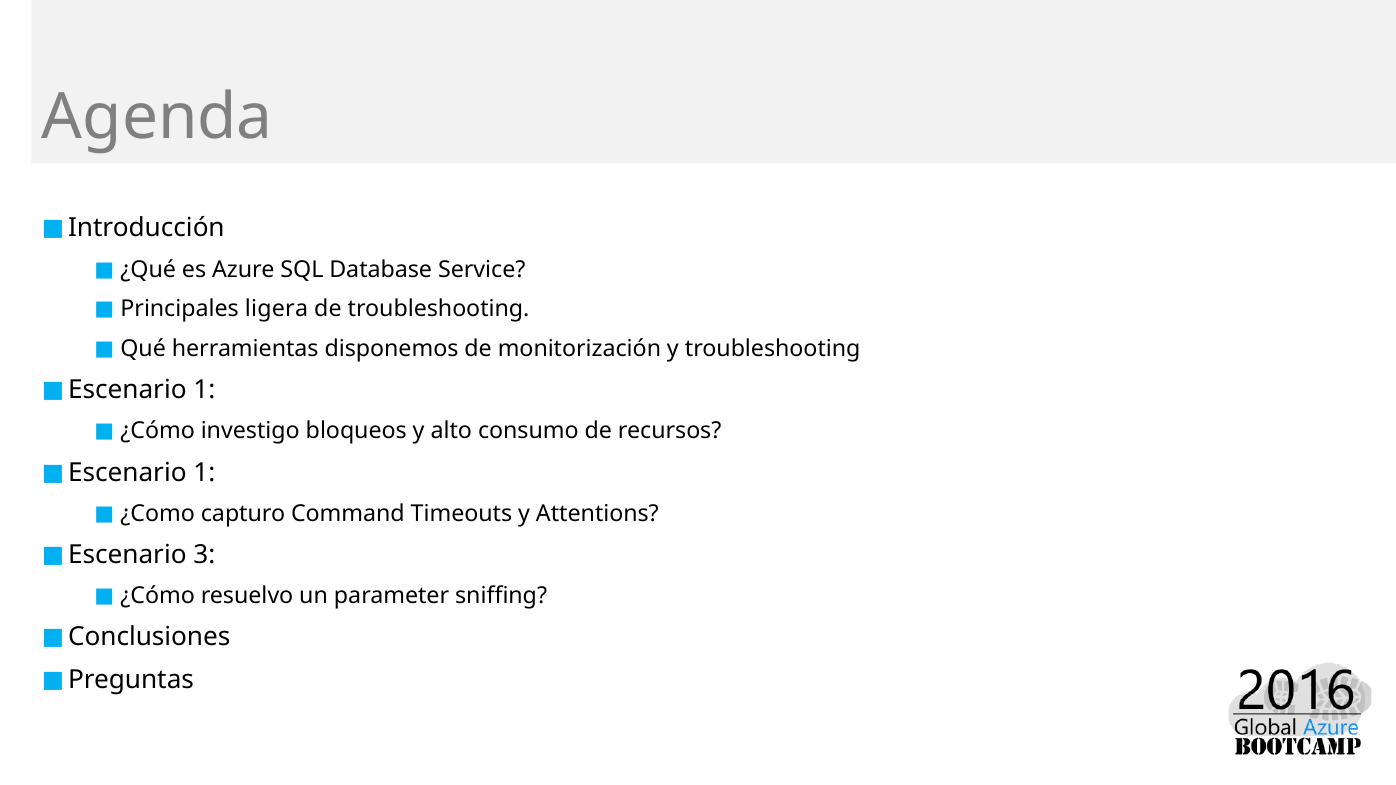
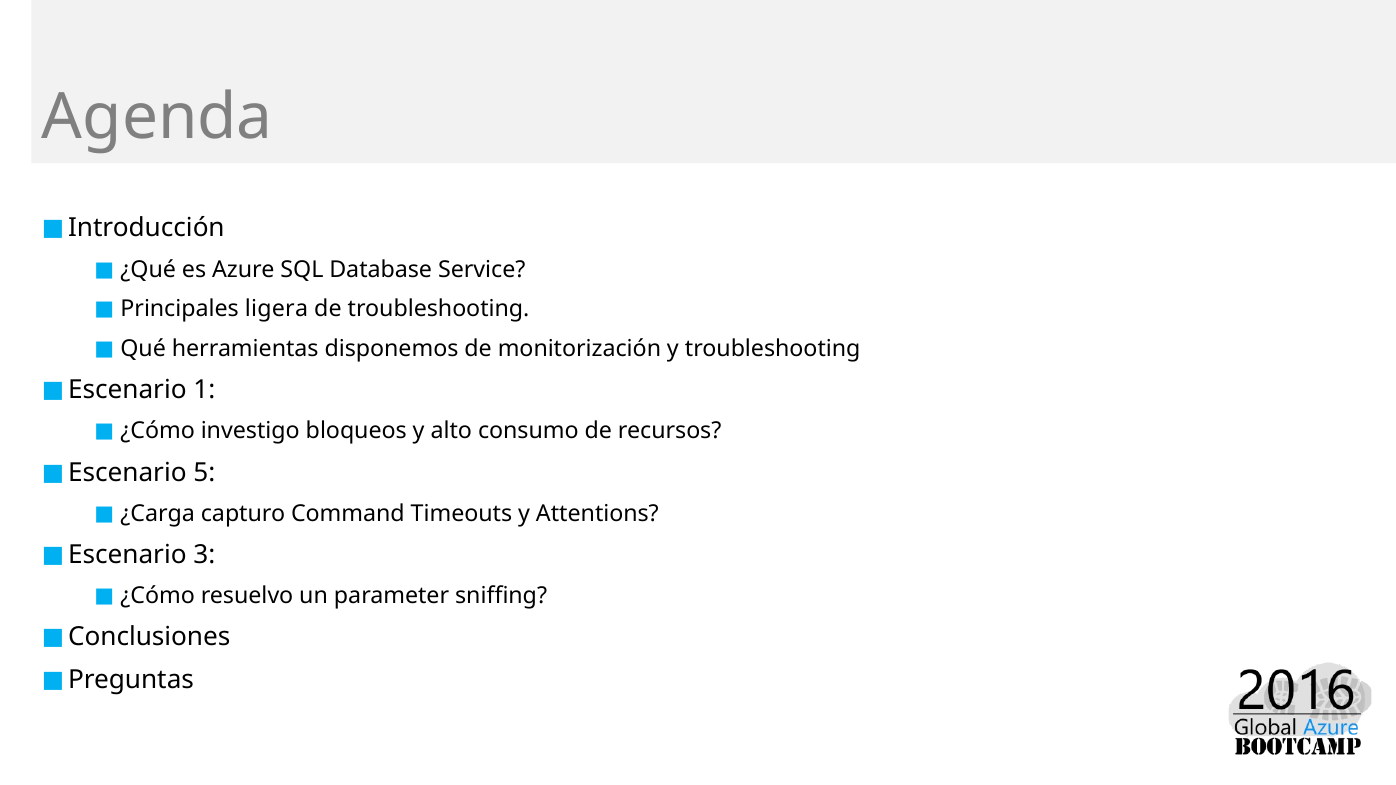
1: 1 -> 5 (204, 473)
¿Como: ¿Como -> ¿Carga (158, 514)
